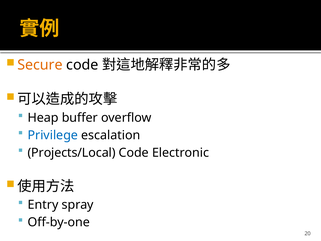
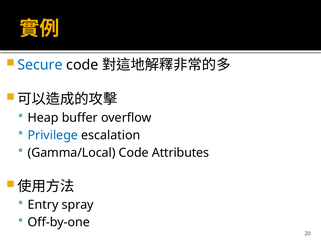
Secure colour: orange -> blue (40, 65)
Projects/Local: Projects/Local -> Gamma/Local (72, 152)
Electronic: Electronic -> Attributes (181, 152)
